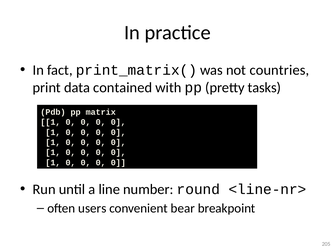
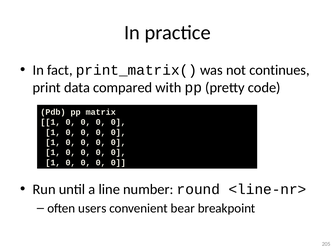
countries: countries -> continues (279, 70)
contained: contained -> compared (123, 87)
tasks: tasks -> code (264, 87)
